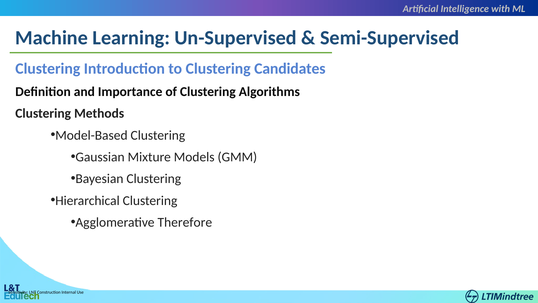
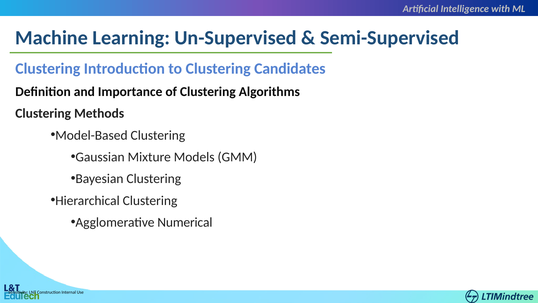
Therefore: Therefore -> Numerical (185, 222)
